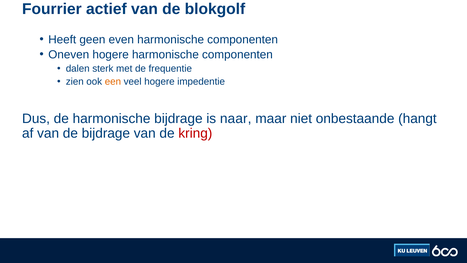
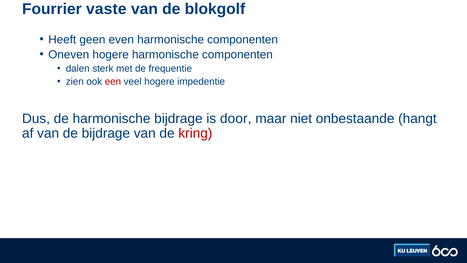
actief: actief -> vaste (106, 9)
een colour: orange -> red (113, 81)
naar: naar -> door (236, 119)
